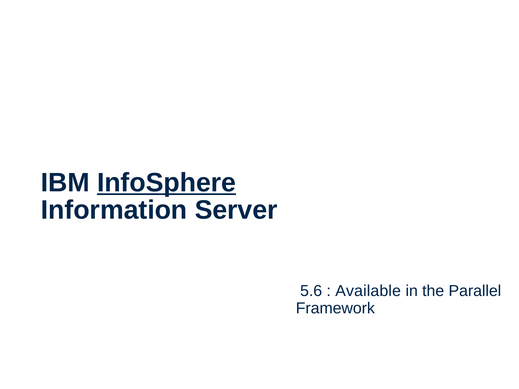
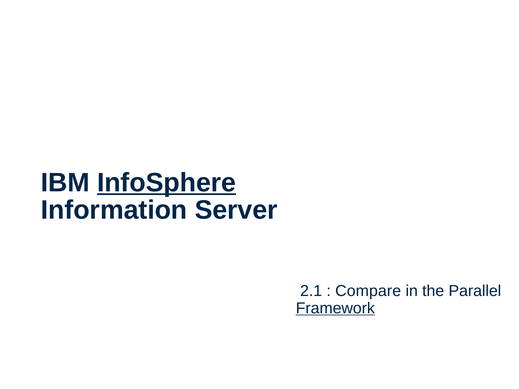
5.6: 5.6 -> 2.1 (311, 291)
Available: Available -> Compare (368, 291)
Framework underline: none -> present (335, 308)
